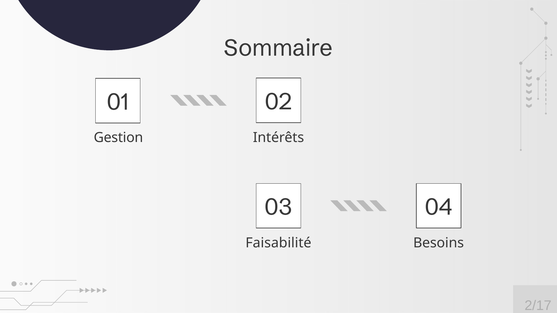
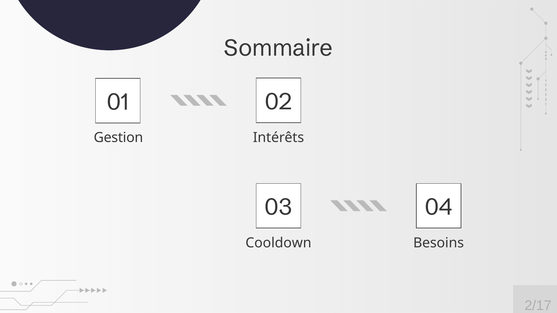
Faisabilité: Faisabilité -> Cooldown (278, 243)
